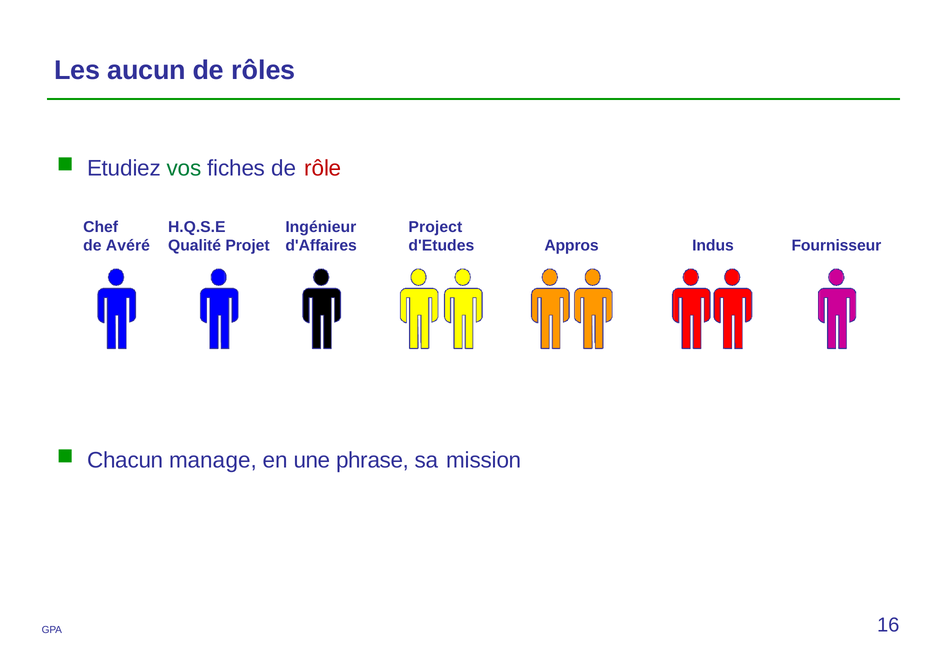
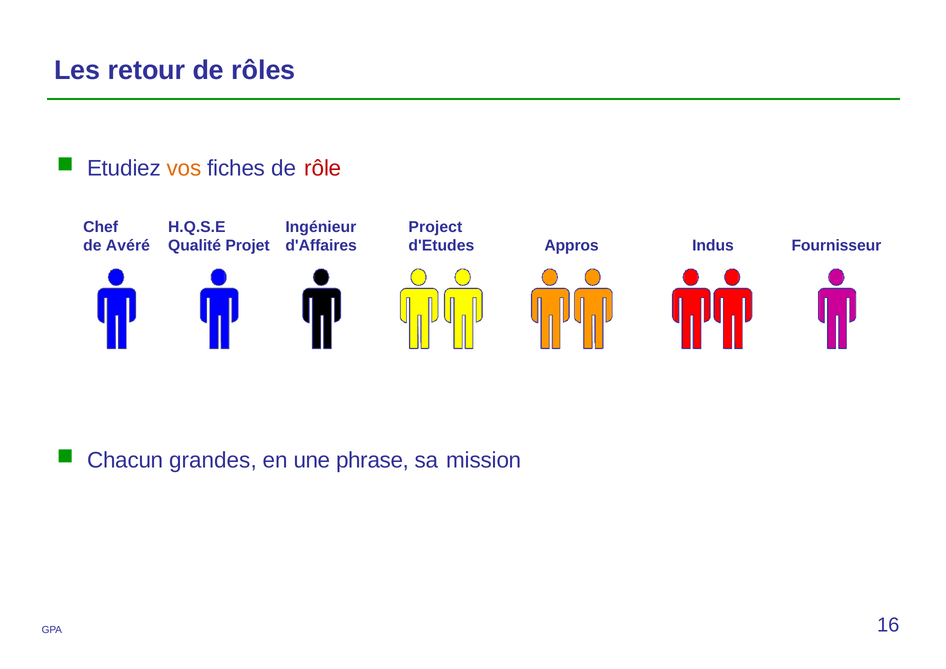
aucun: aucun -> retour (147, 70)
vos colour: green -> orange (184, 168)
manage: manage -> grandes (213, 460)
